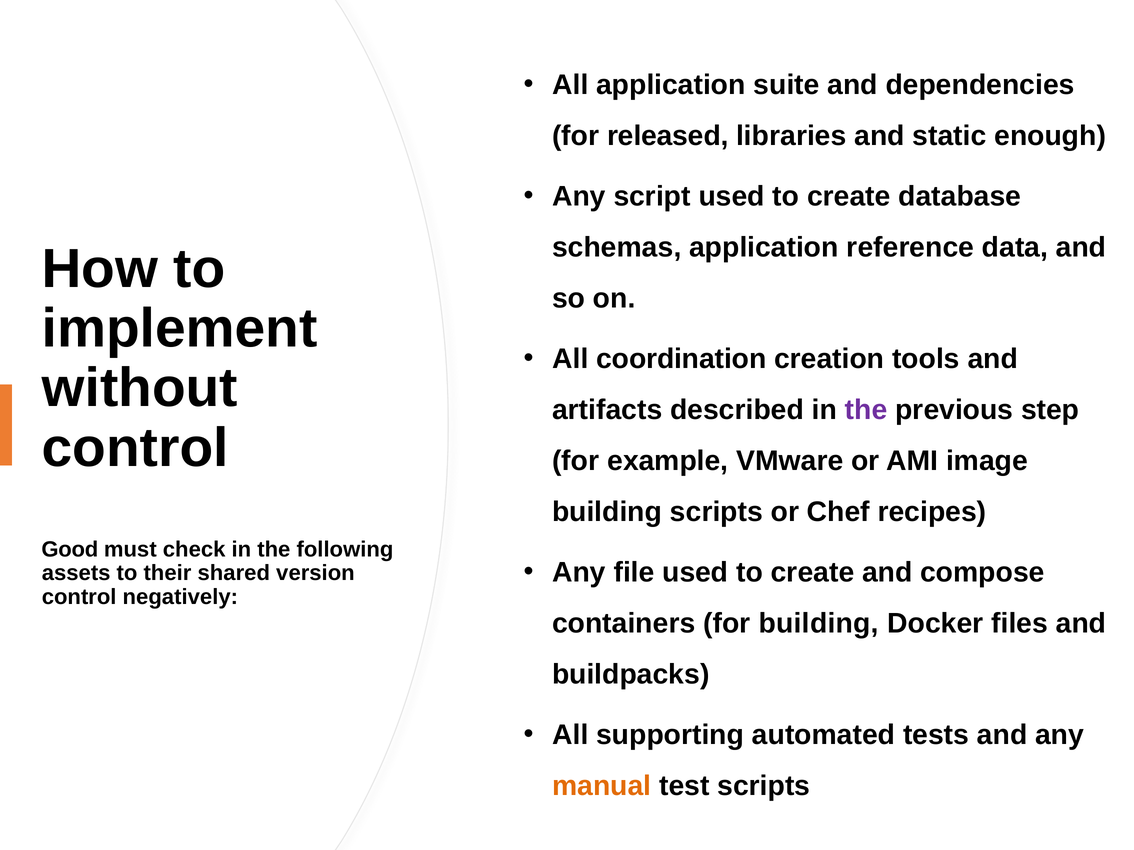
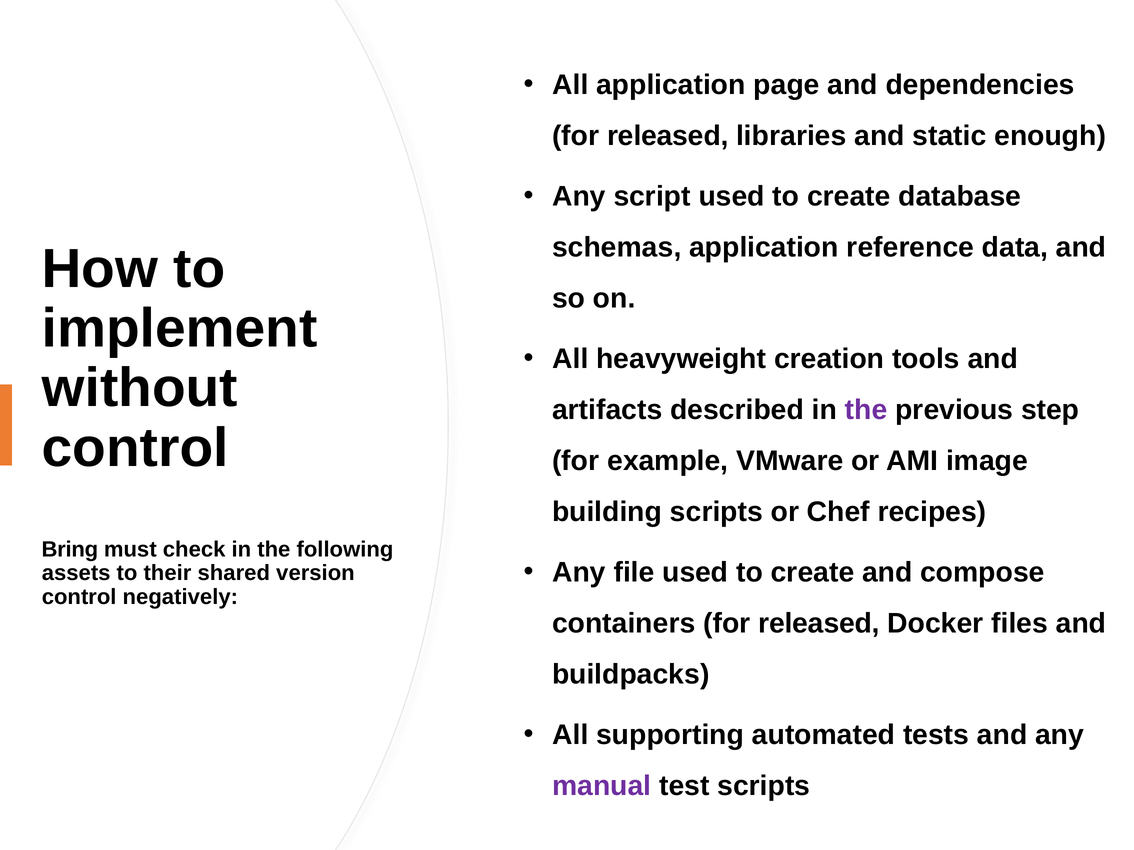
suite: suite -> page (787, 85)
coordination: coordination -> heavyweight (681, 359)
Good: Good -> Bring (70, 550)
containers for building: building -> released (819, 624)
manual colour: orange -> purple (602, 786)
